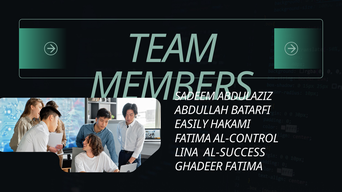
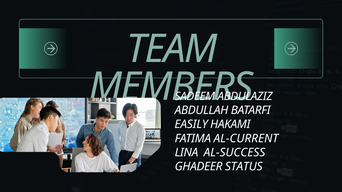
AL-CONTROL: AL-CONTROL -> AL-CURRENT (246, 139)
GHADEER FATIMA: FATIMA -> STATUS (244, 167)
